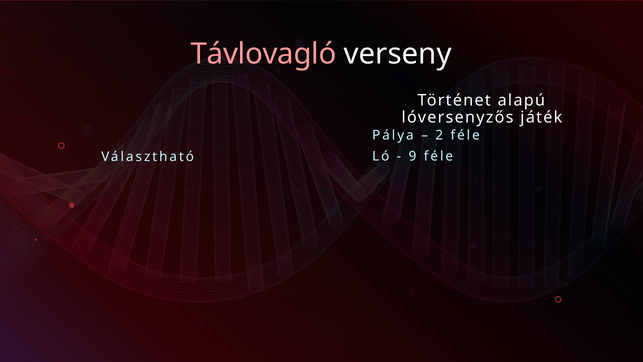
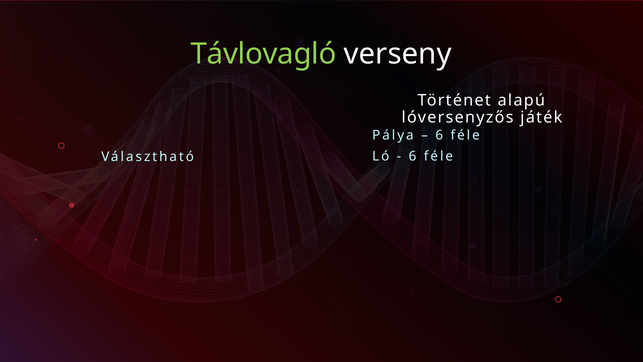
Távlovagló colour: pink -> light green (264, 54)
2: 2 -> 6 (439, 135)
9: 9 -> 6 (413, 156)
